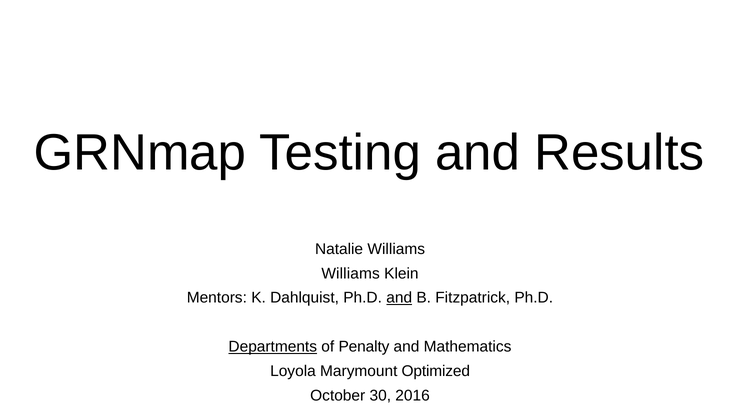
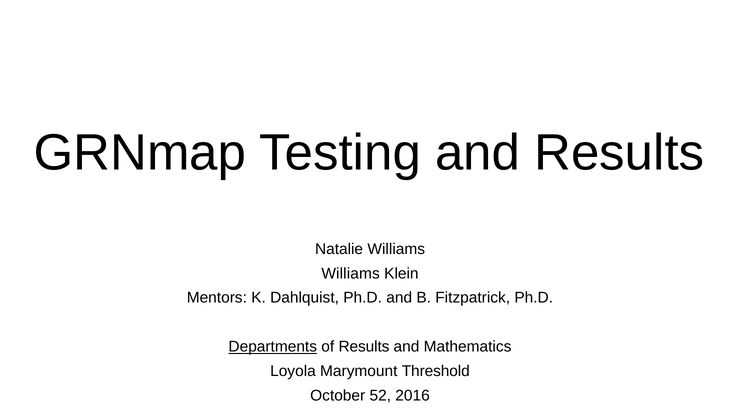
and underline: present -> none (399, 297)
of Penalty: Penalty -> Results (364, 346)
Optimized: Optimized -> Threshold (436, 371)
30: 30 -> 52 (380, 395)
